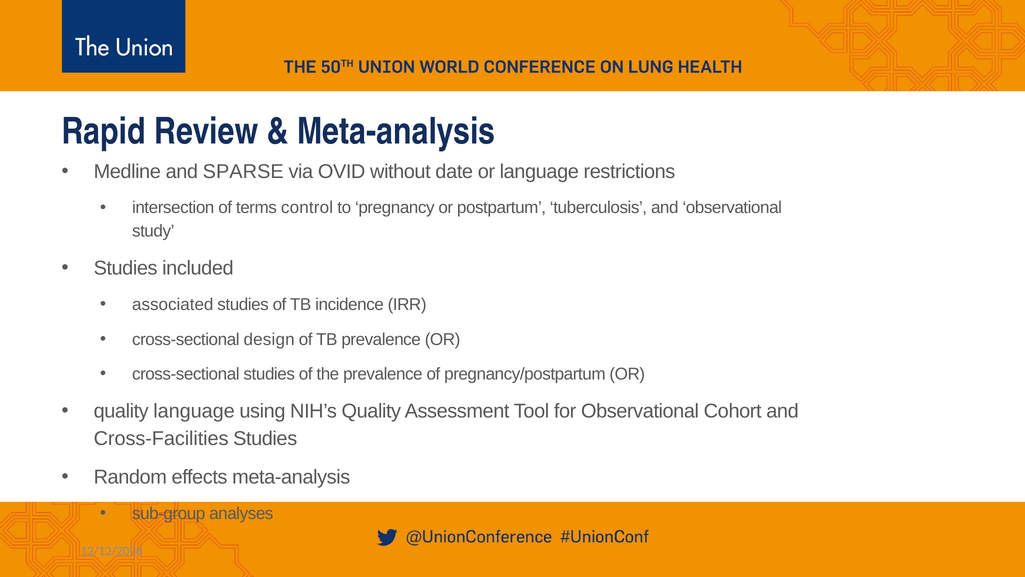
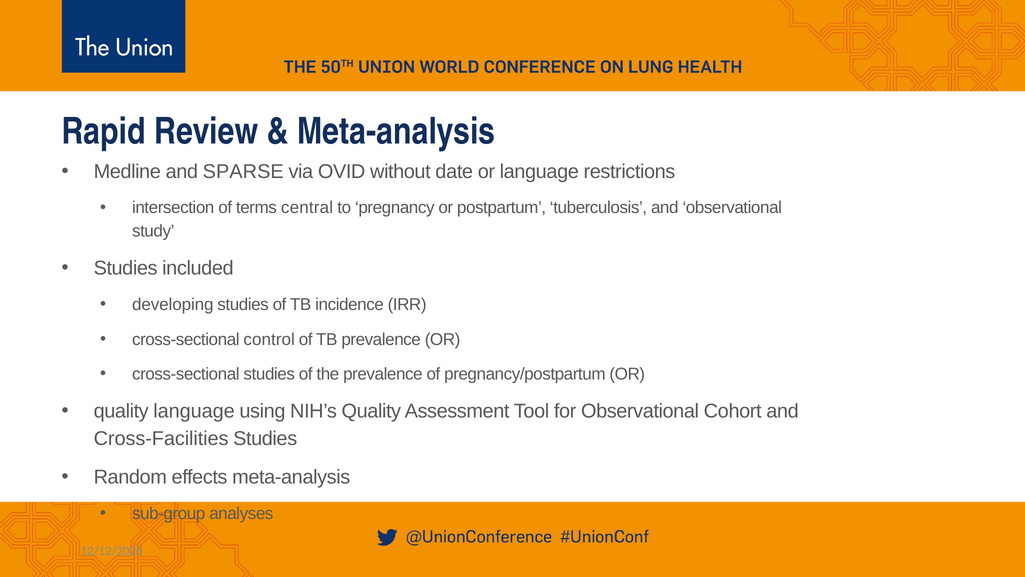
control: control -> central (307, 208)
associated: associated -> developing (173, 304)
design: design -> control (269, 339)
